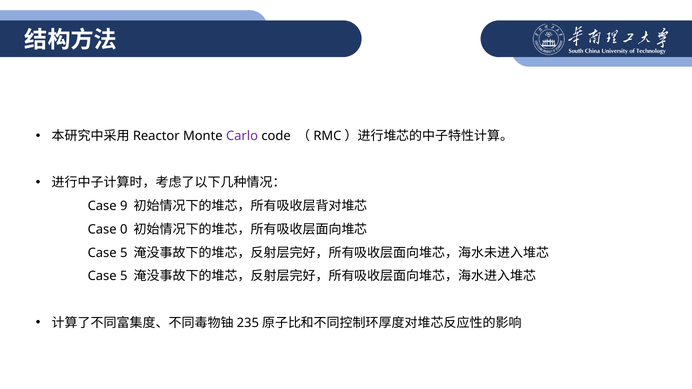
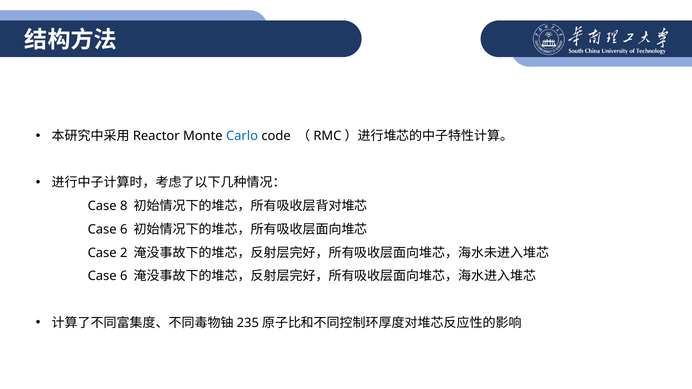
Carlo colour: purple -> blue (242, 136)
9: 9 -> 8 (124, 206)
0: 0 -> 6 (124, 230)
5: 5 -> 2 (124, 253)
5: 5 -> 6 (124, 276)
